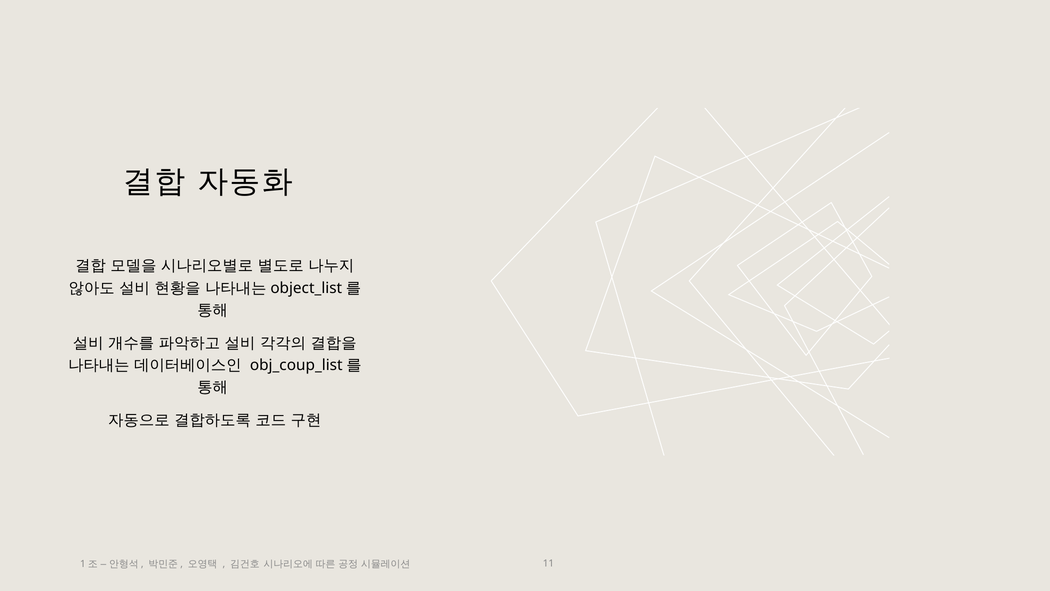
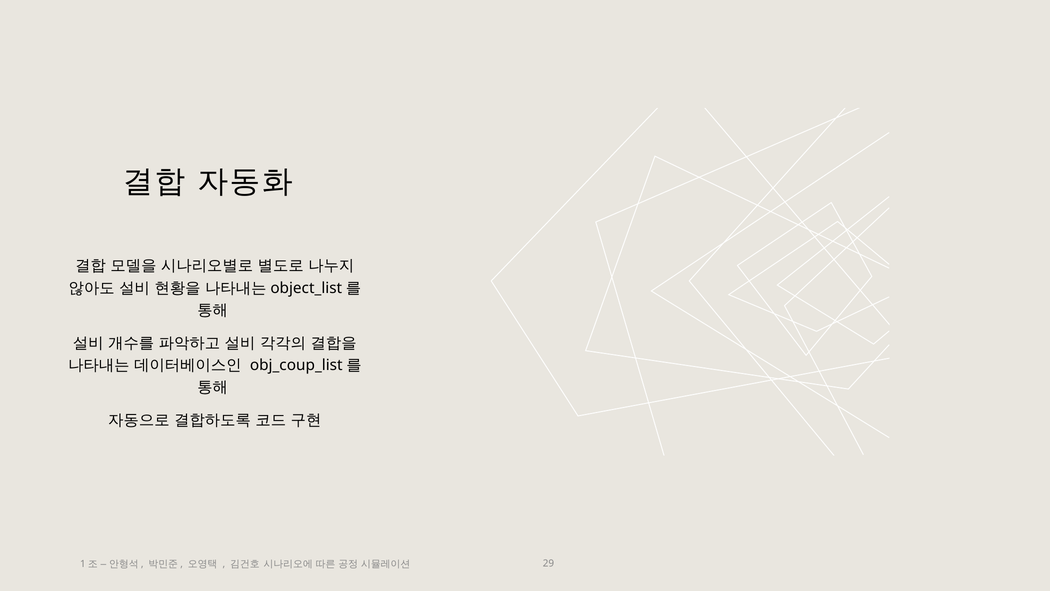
11: 11 -> 29 (548, 563)
